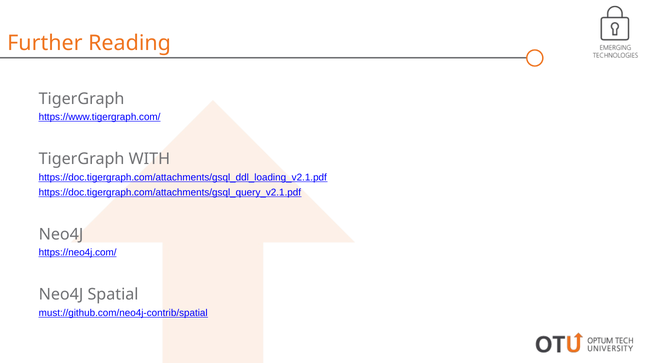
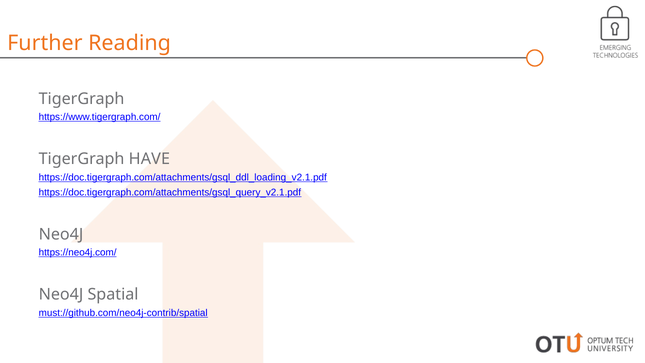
WITH: WITH -> HAVE (149, 159)
